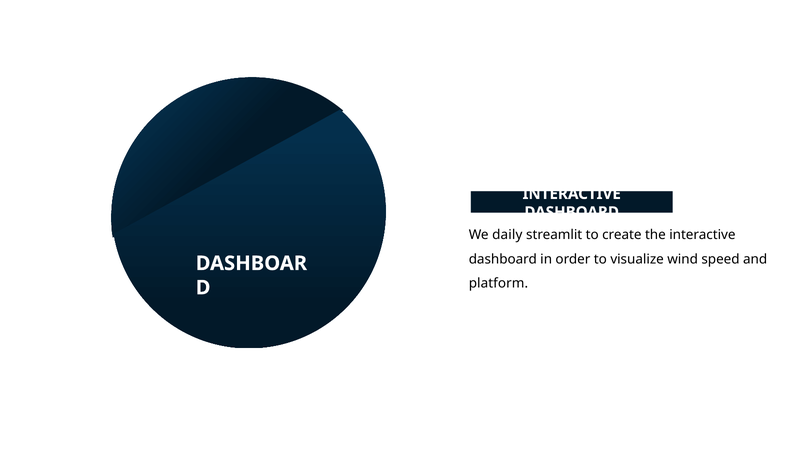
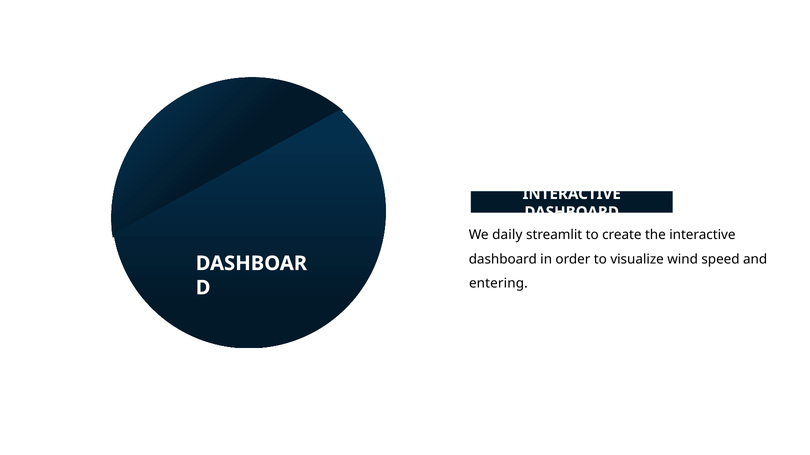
platform: platform -> entering (498, 284)
